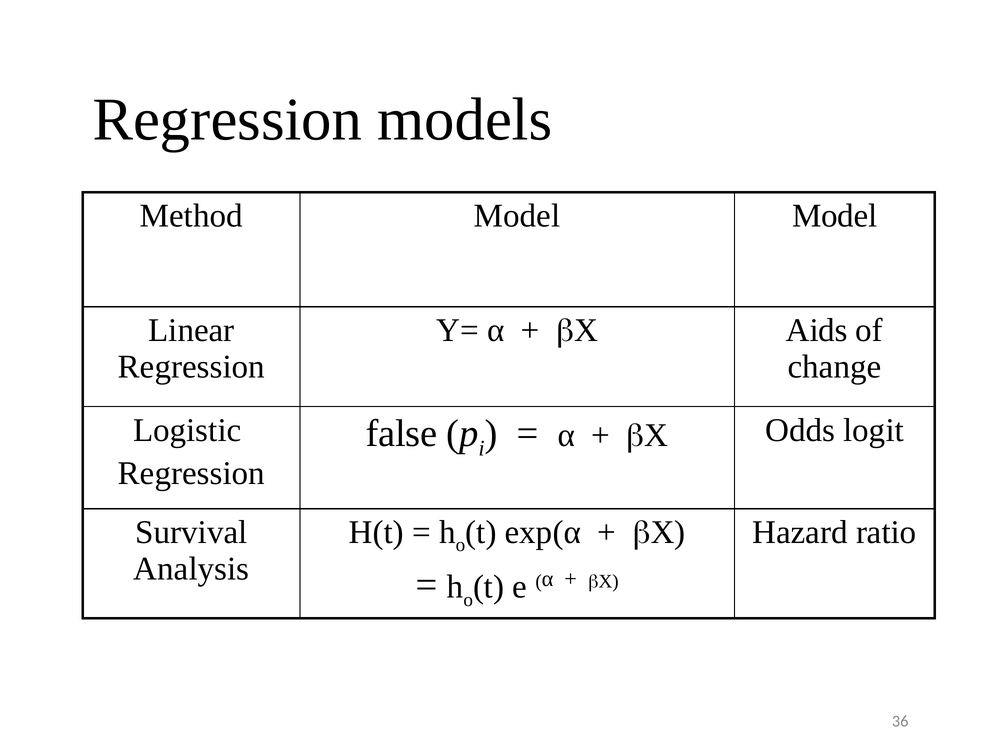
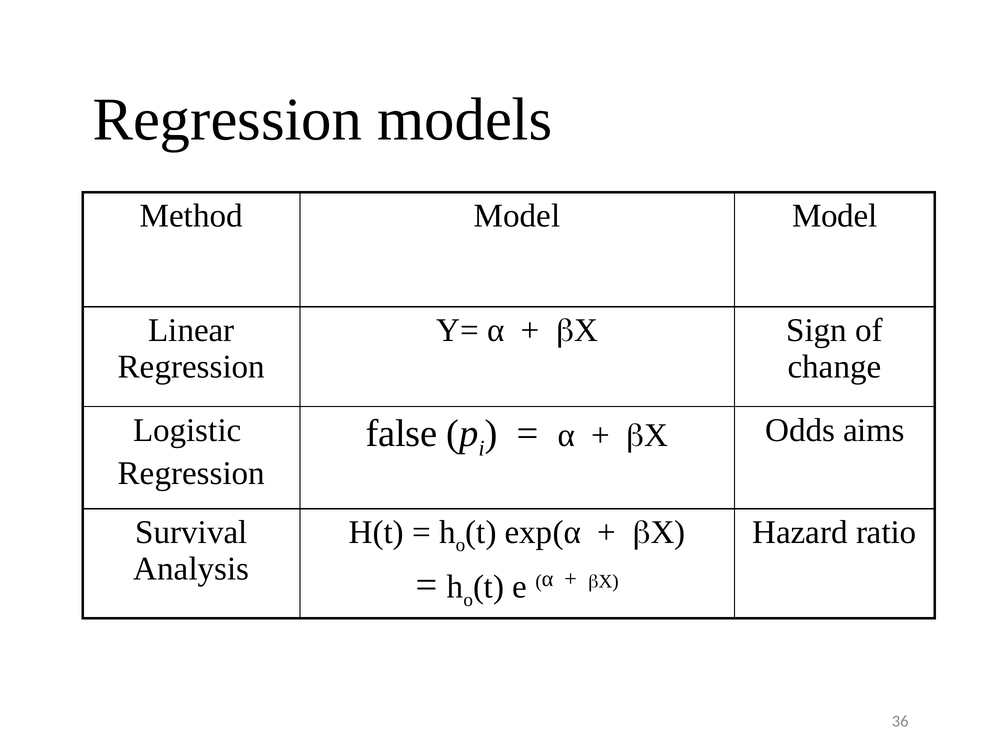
Aids: Aids -> Sign (817, 330)
logit: logit -> aims (874, 430)
